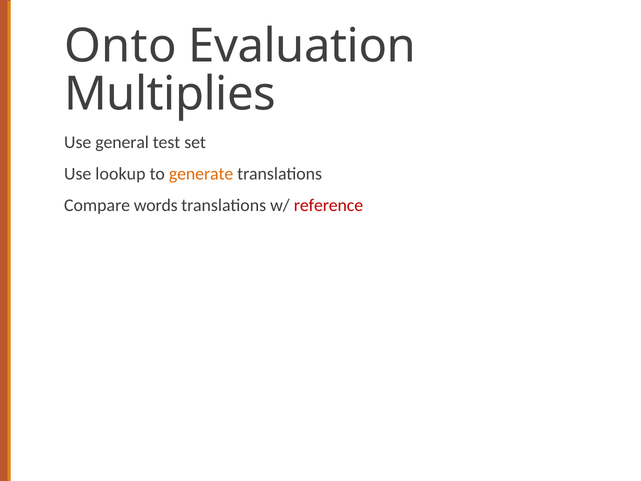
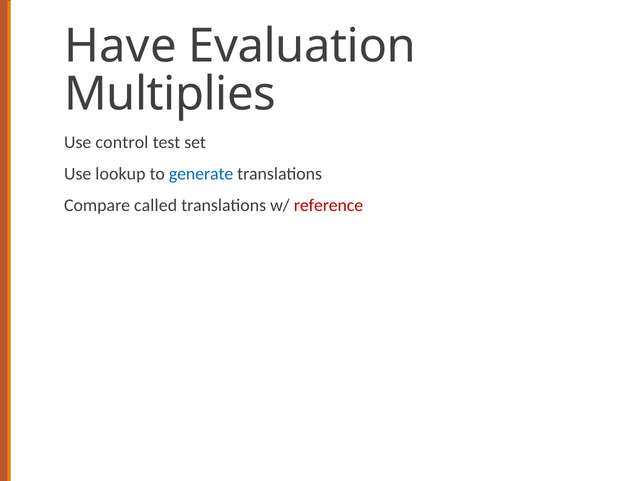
Onto: Onto -> Have (120, 46)
general: general -> control (122, 142)
generate colour: orange -> blue (201, 174)
words: words -> called (156, 205)
